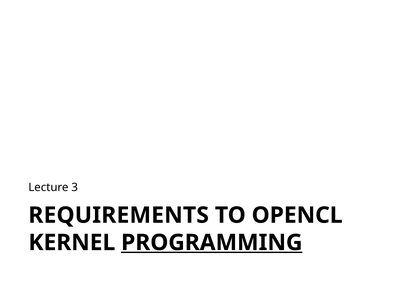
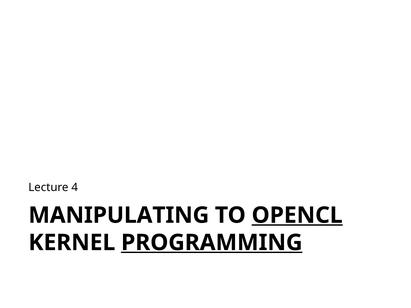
3: 3 -> 4 (75, 188)
REQUIREMENTS: REQUIREMENTS -> MANIPULATING (119, 215)
OPENCL underline: none -> present (297, 215)
